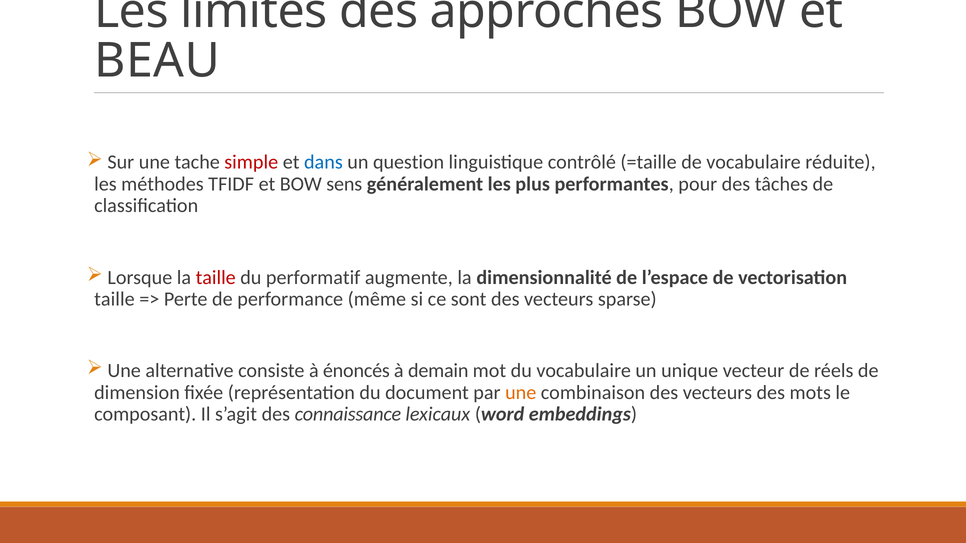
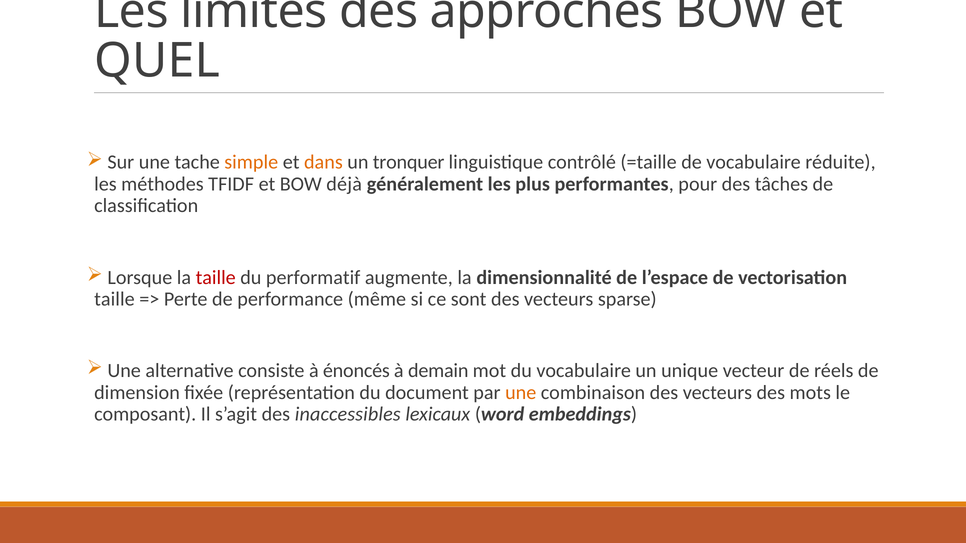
BEAU: BEAU -> QUEL (157, 61)
simple colour: red -> orange (251, 162)
dans colour: blue -> orange (323, 162)
question: question -> tronquer (409, 162)
sens: sens -> déjà (344, 184)
connaissance: connaissance -> inaccessibles (348, 414)
